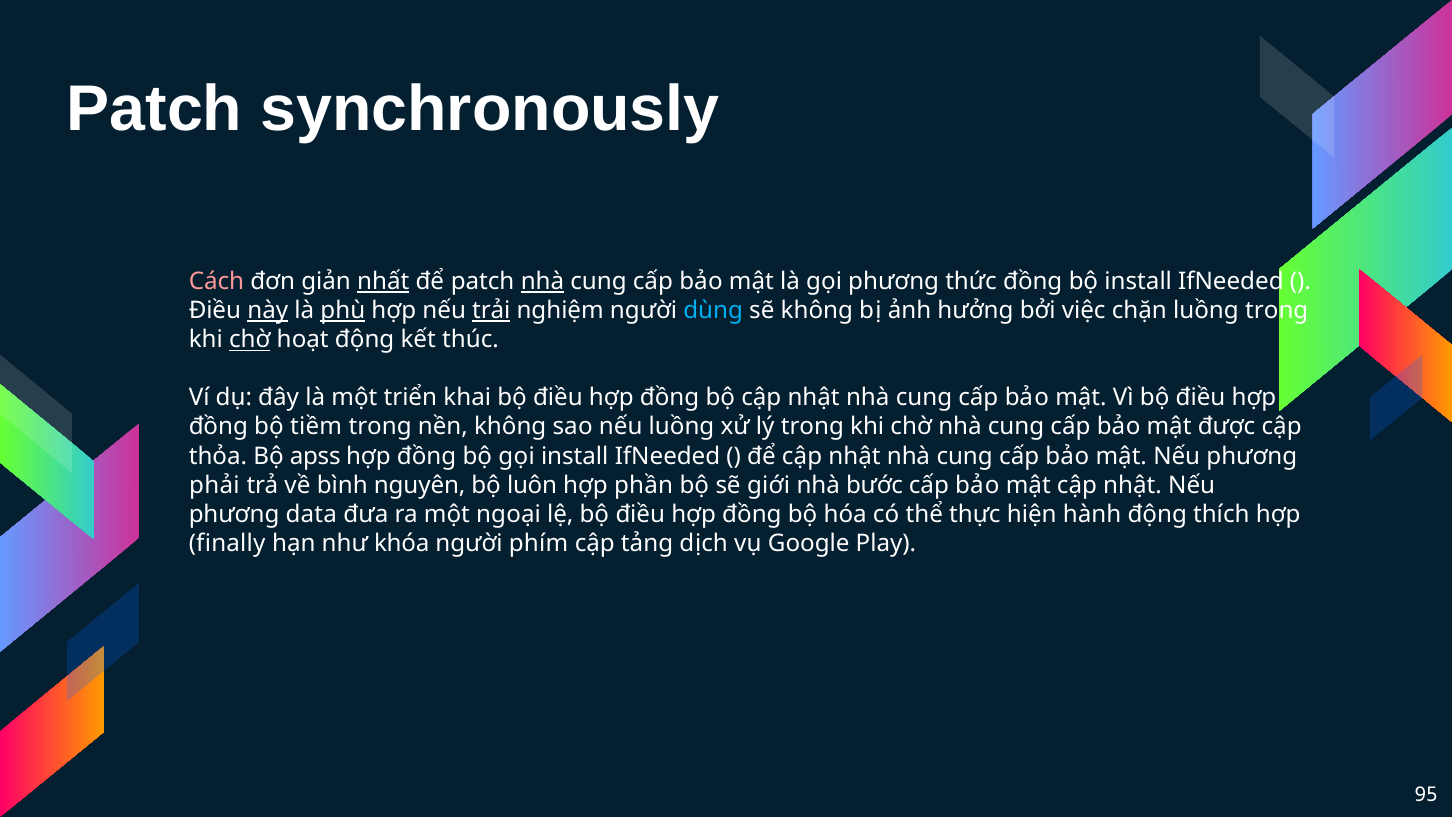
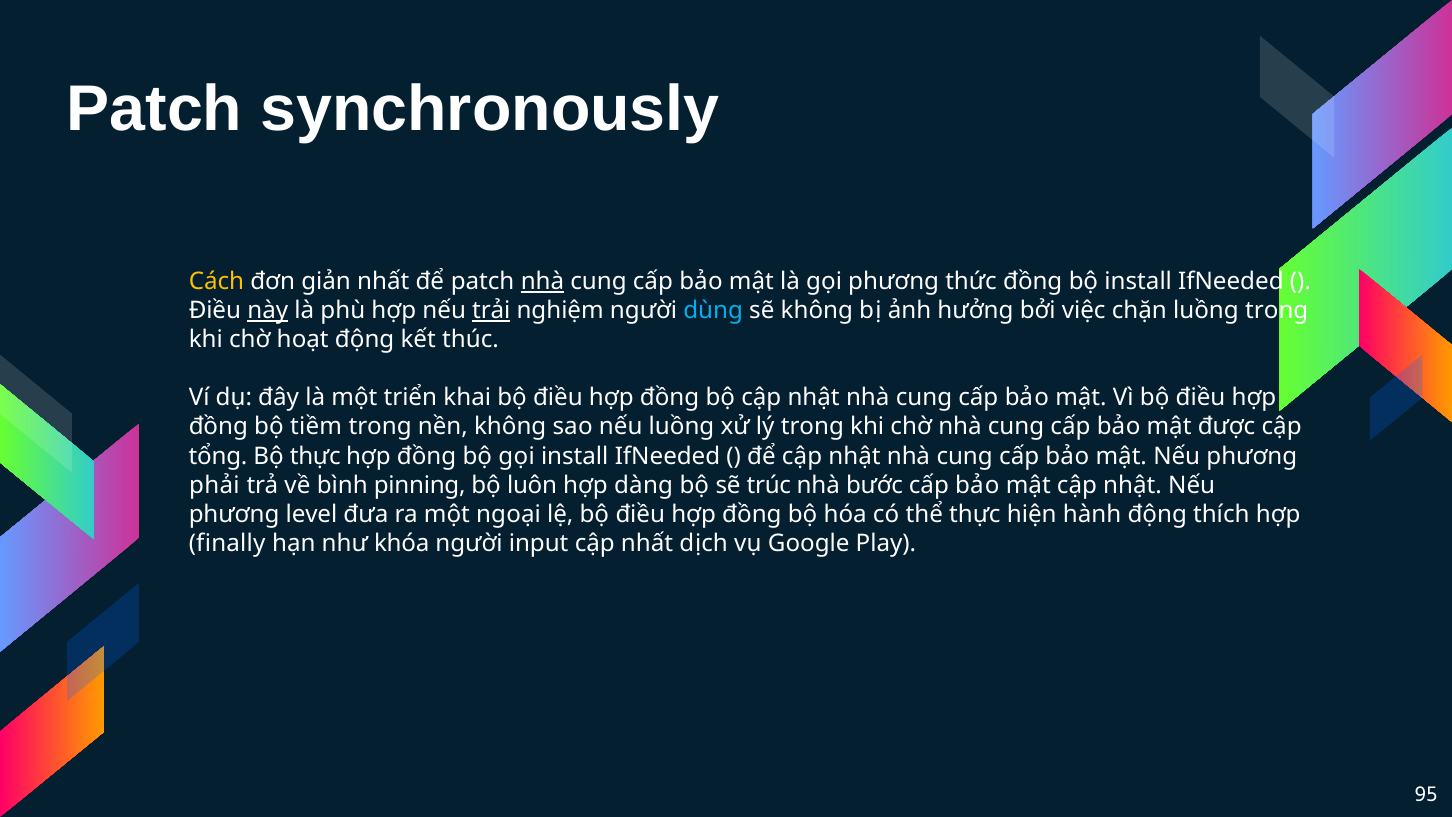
Cách colour: pink -> yellow (216, 282)
nhất underline: present -> none (383, 282)
phù underline: present -> none (343, 311)
chờ underline: present -> none (250, 340)
thỏa: thỏa -> tổng (218, 456)
Bộ apss: apss -> thực (315, 456)
nguyên: nguyên -> pinning (420, 485)
phần: phần -> dàng (644, 485)
giới: giới -> trúc (769, 485)
data: data -> level (311, 514)
phím: phím -> input (539, 543)
cập tảng: tảng -> nhất (647, 543)
